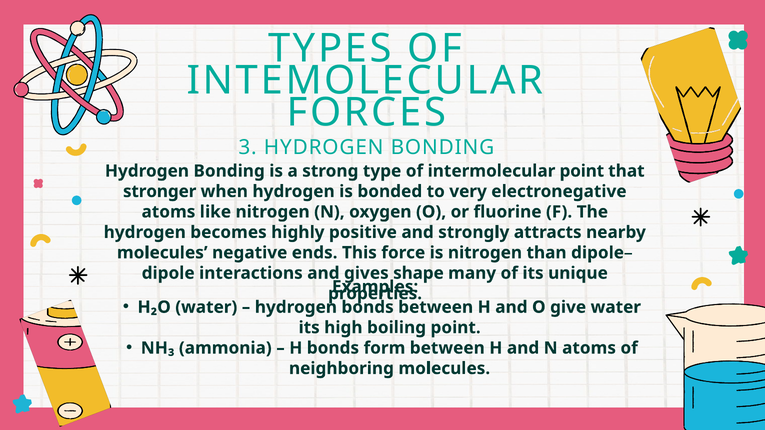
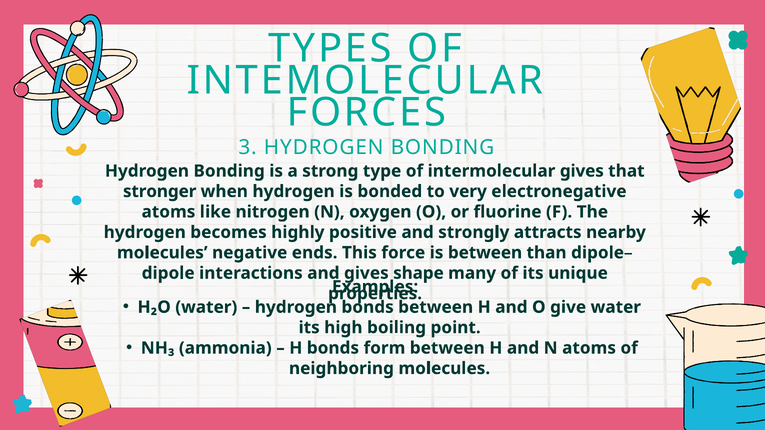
intermolecular point: point -> gives (582, 171)
is nitrogen: nitrogen -> between (485, 253)
